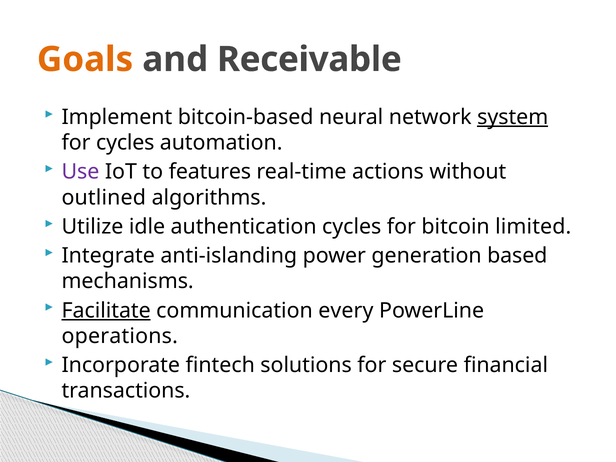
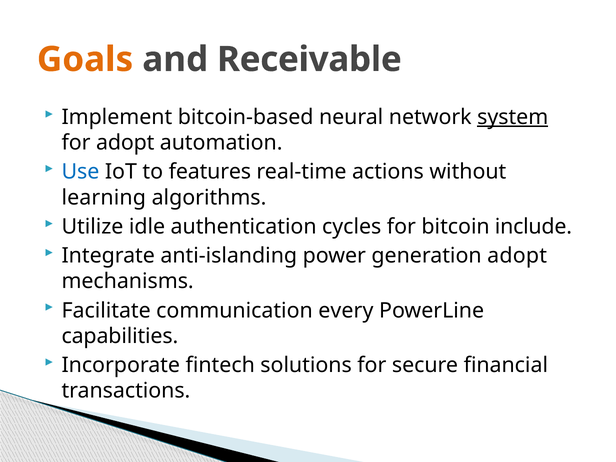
for cycles: cycles -> adopt (125, 143)
Use colour: purple -> blue (80, 172)
outlined: outlined -> learning (104, 198)
limited: limited -> include (533, 227)
generation based: based -> adopt (517, 256)
Facilitate underline: present -> none (106, 310)
operations: operations -> capabilities (120, 336)
